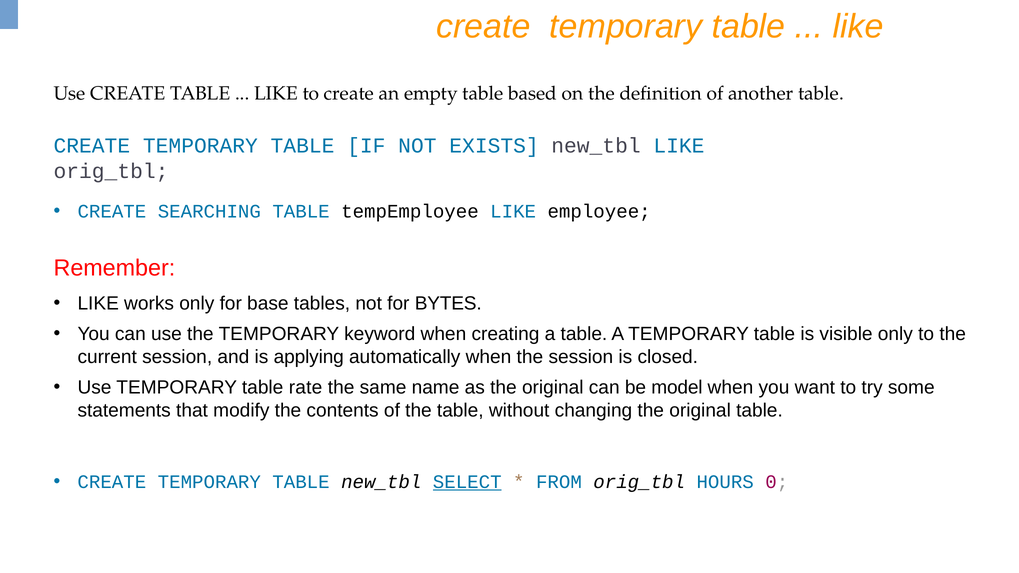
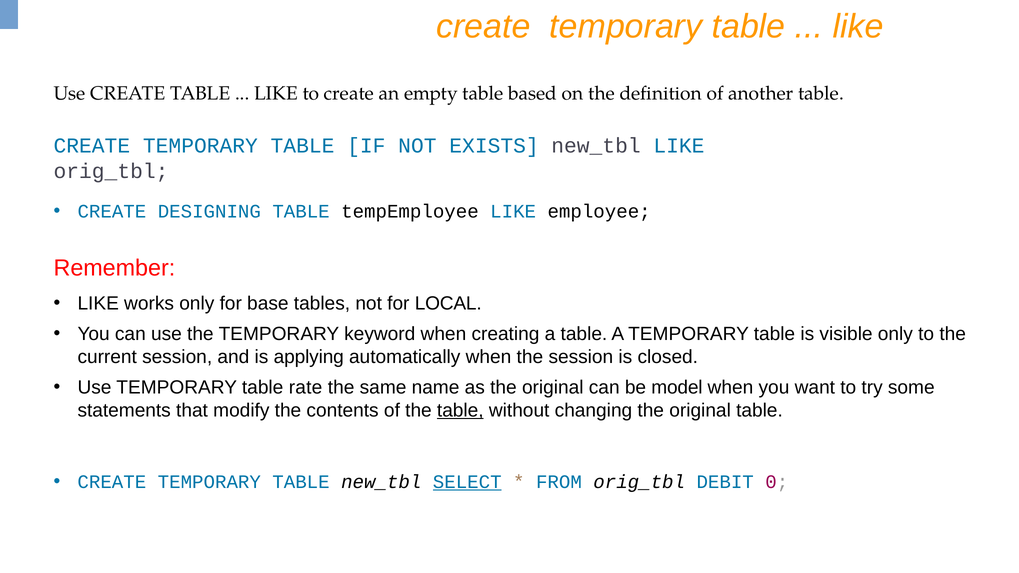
SEARCHING: SEARCHING -> DESIGNING (209, 212)
BYTES: BYTES -> LOCAL (448, 303)
table underline: none -> present (460, 410)
HOURS: HOURS -> DEBIT (725, 482)
